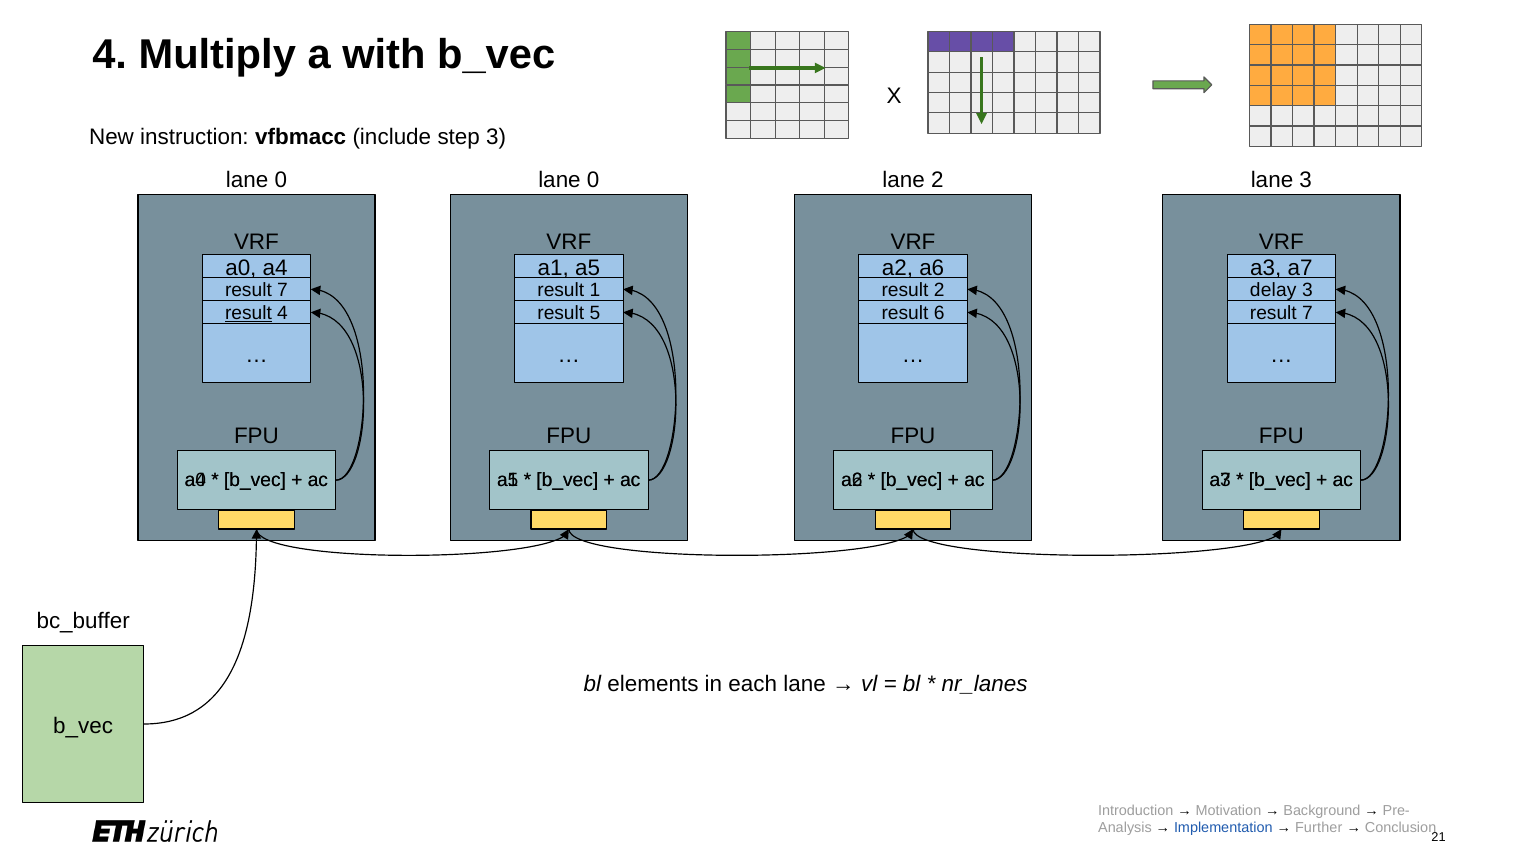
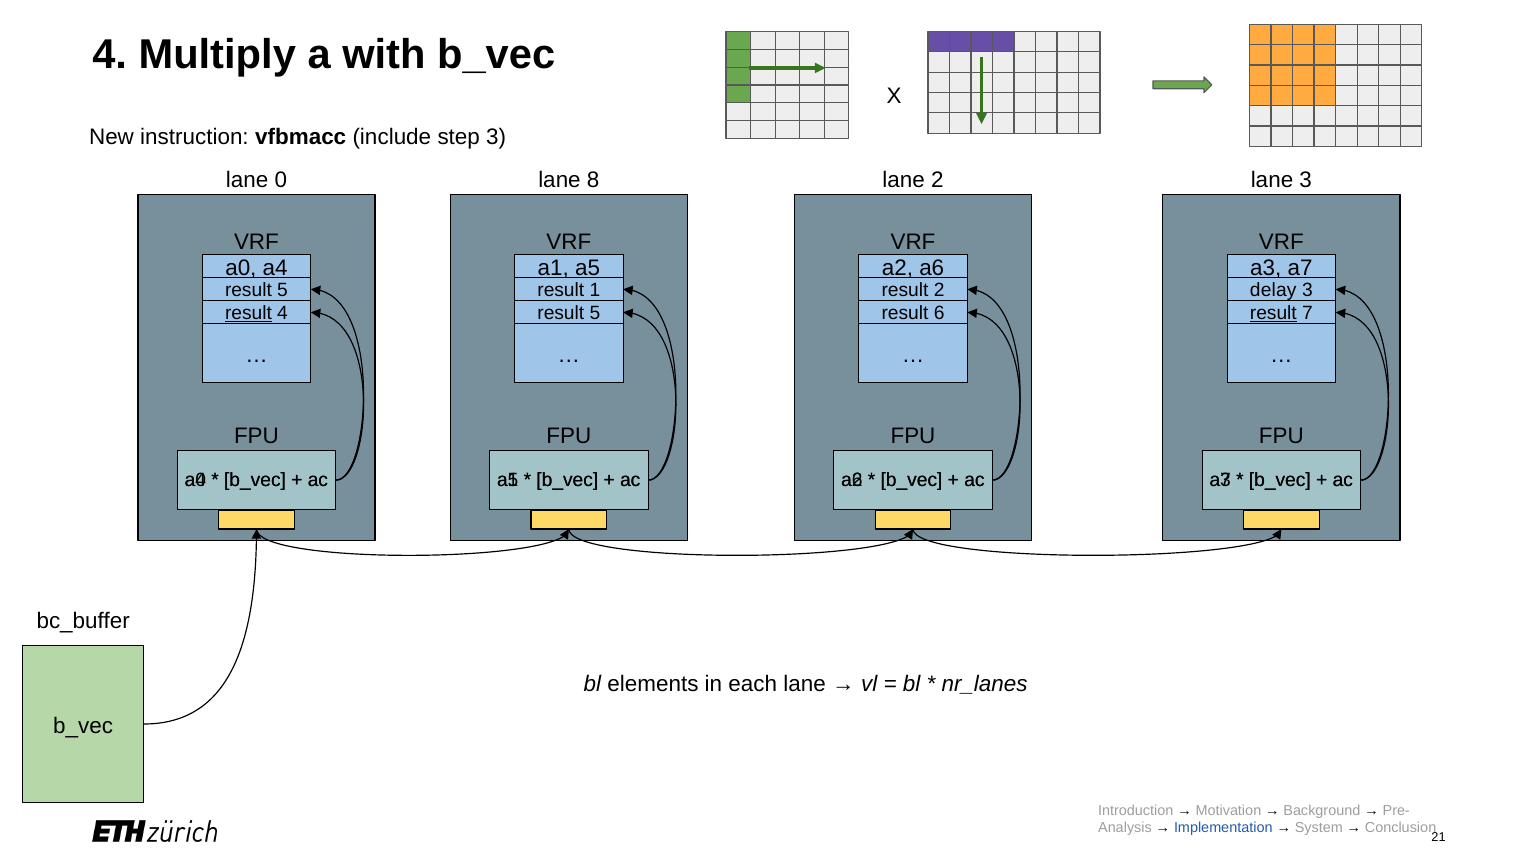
0: 0 -> 8 (593, 181)
7: 7 -> 5 (283, 290)
result underline: none -> present (1273, 314)
Further: Further -> System (1319, 828)
